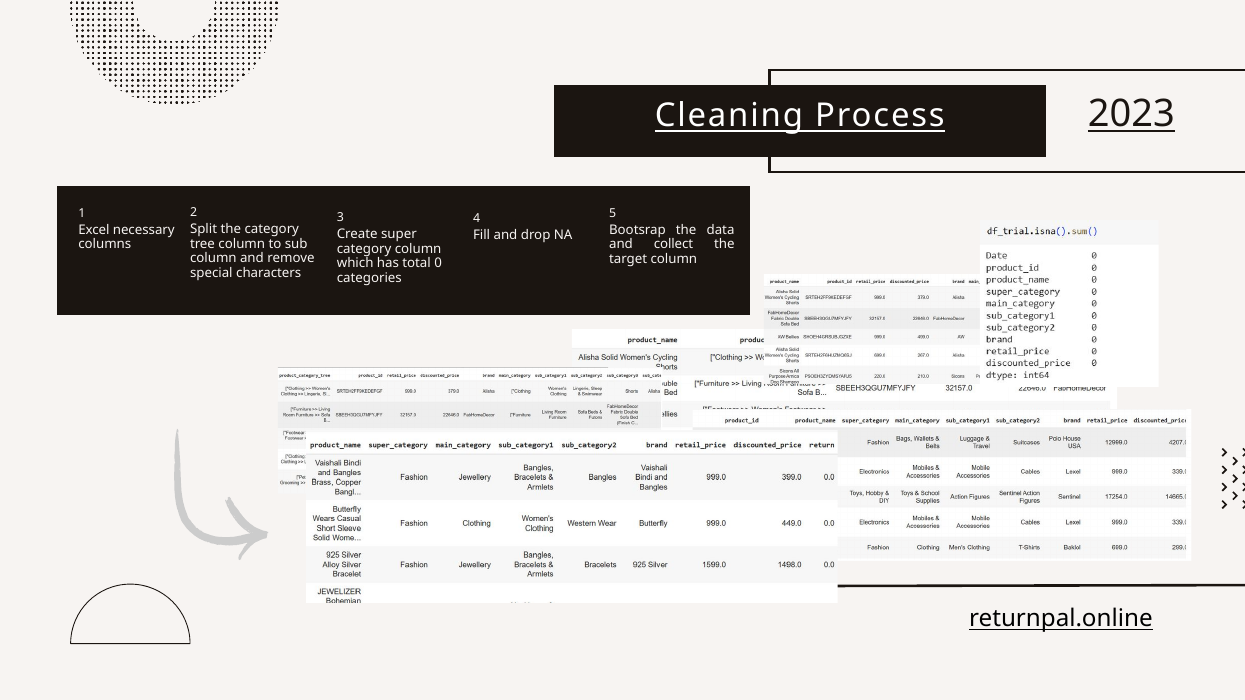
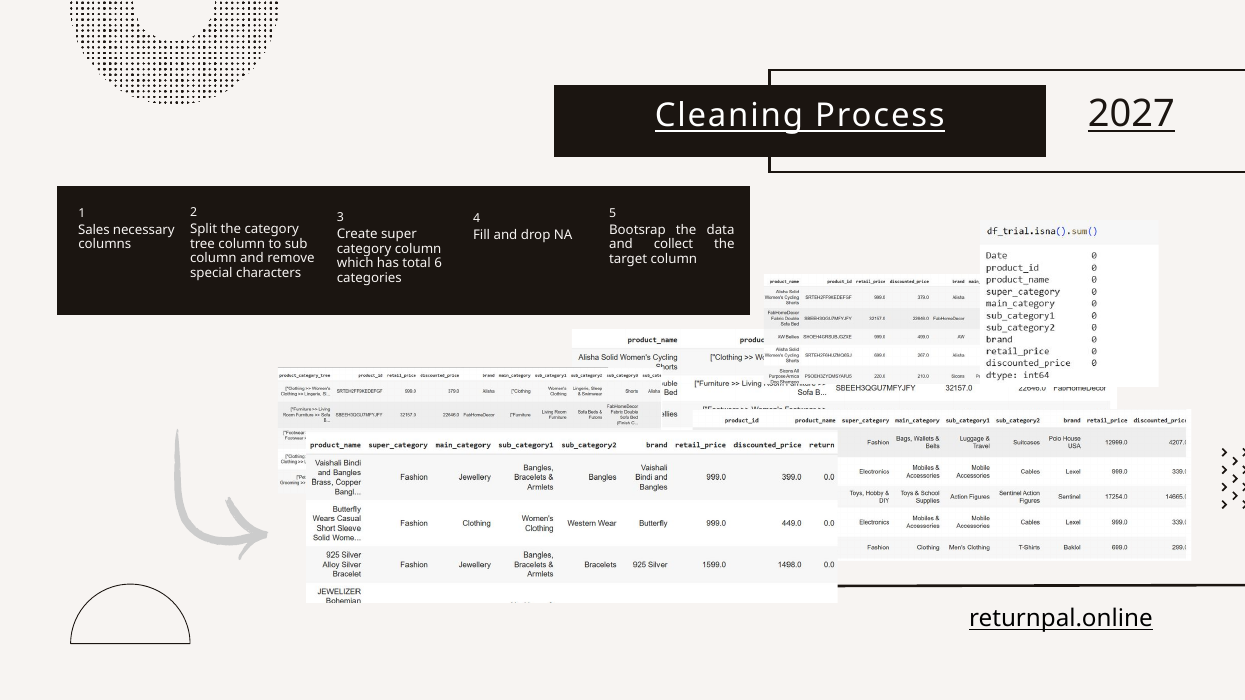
2023: 2023 -> 2027 (1131, 114)
Excel: Excel -> Sales (94, 230)
0: 0 -> 6 (438, 264)
